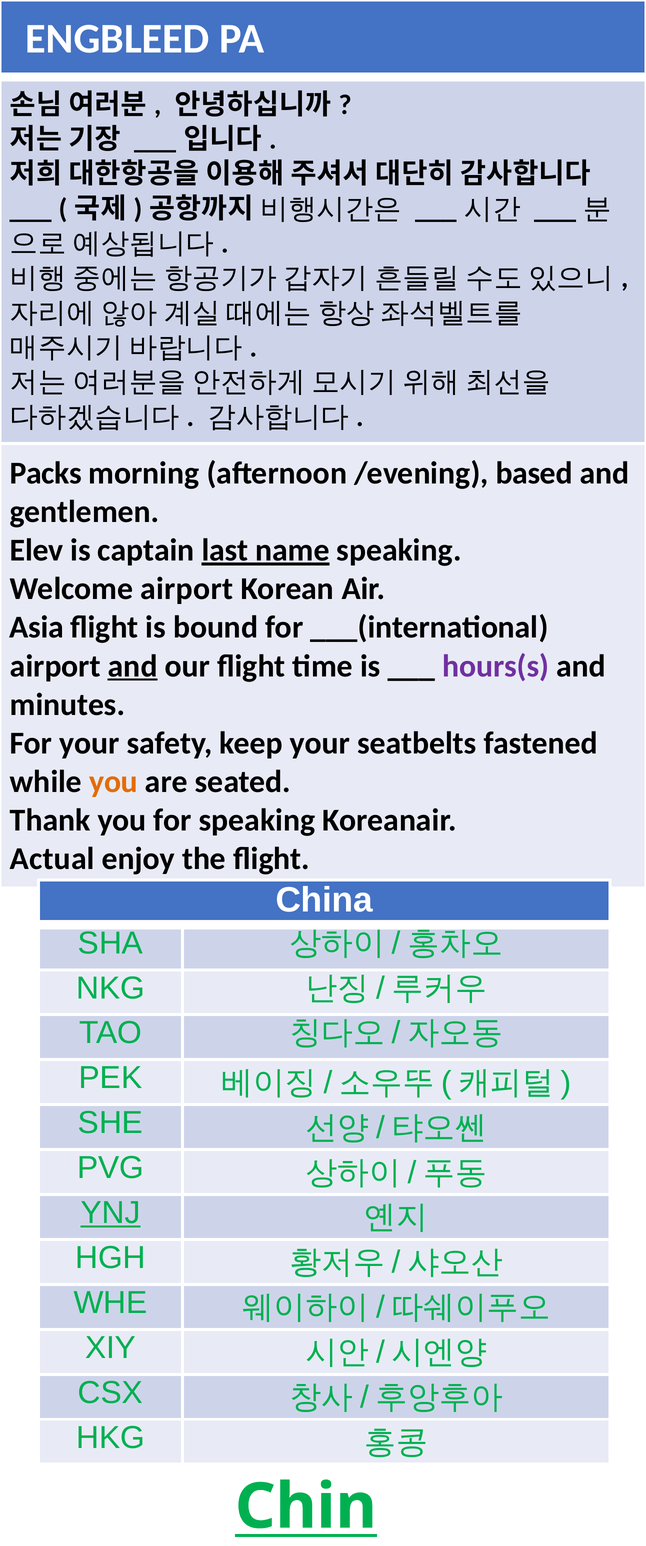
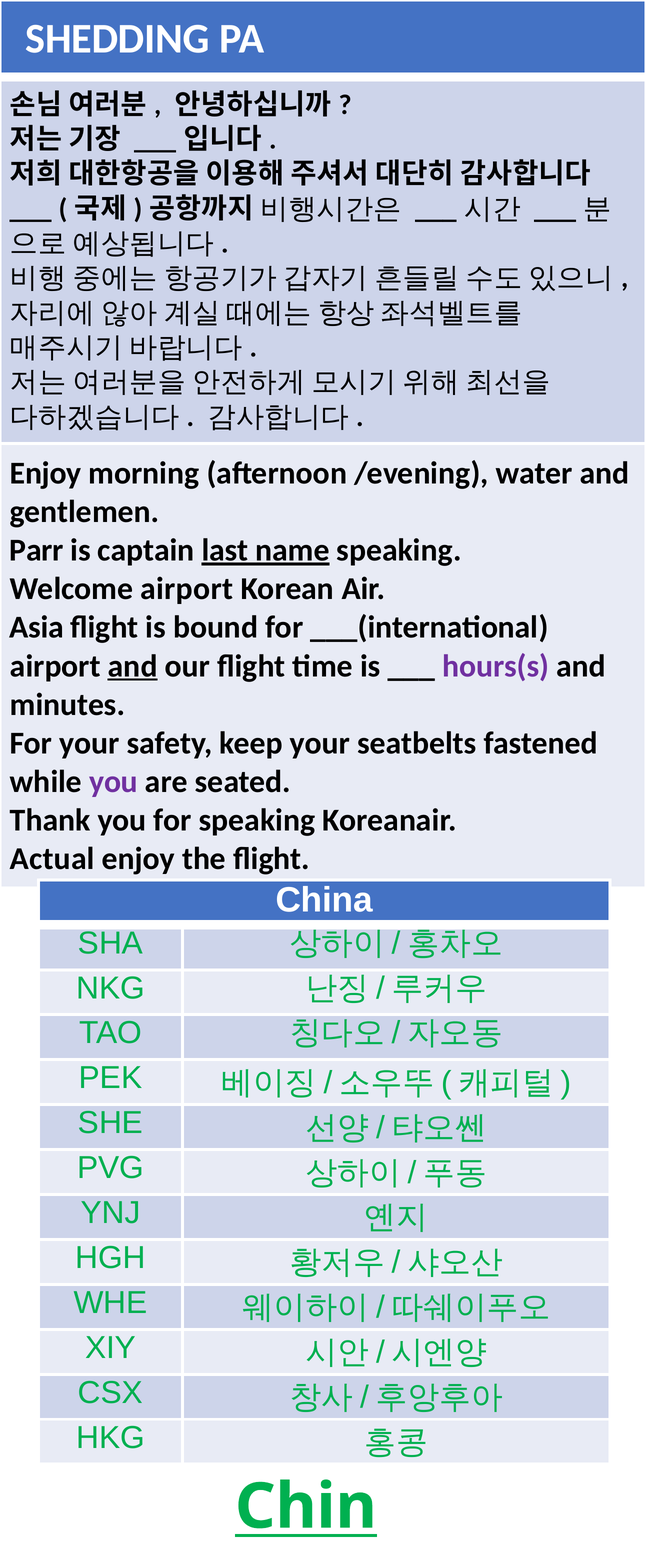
ENGBLEED: ENGBLEED -> SHEDDING (117, 39)
Packs: Packs -> Enjoy (46, 473)
based: based -> water (534, 473)
Elev: Elev -> Parr (37, 550)
you colour: orange -> purple (114, 782)
YNJ underline: present -> none (111, 1213)
